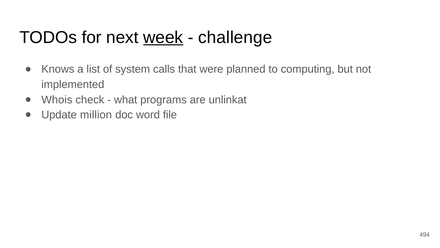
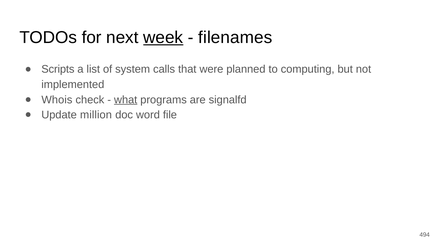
challenge: challenge -> filenames (235, 37)
Knows: Knows -> Scripts (58, 69)
what underline: none -> present (126, 100)
unlinkat: unlinkat -> signalfd (228, 100)
